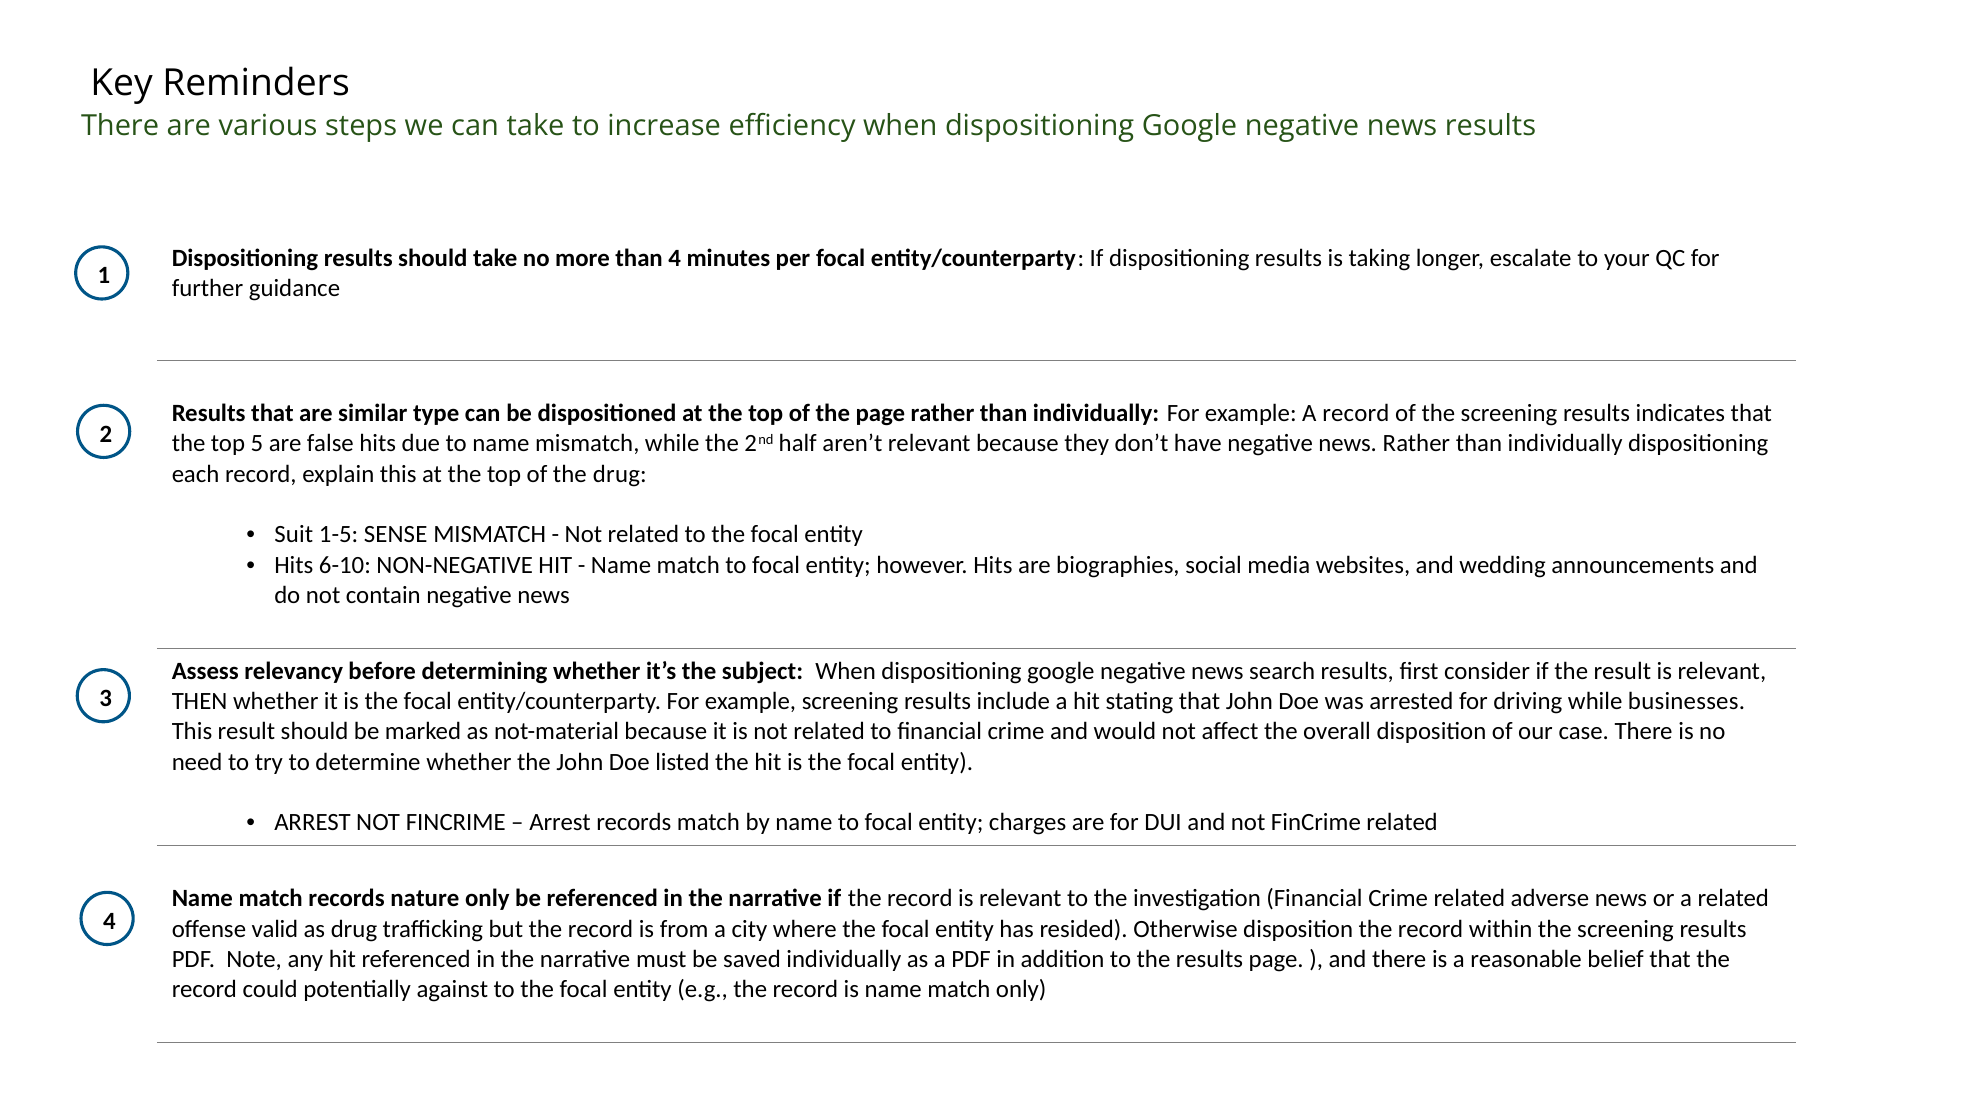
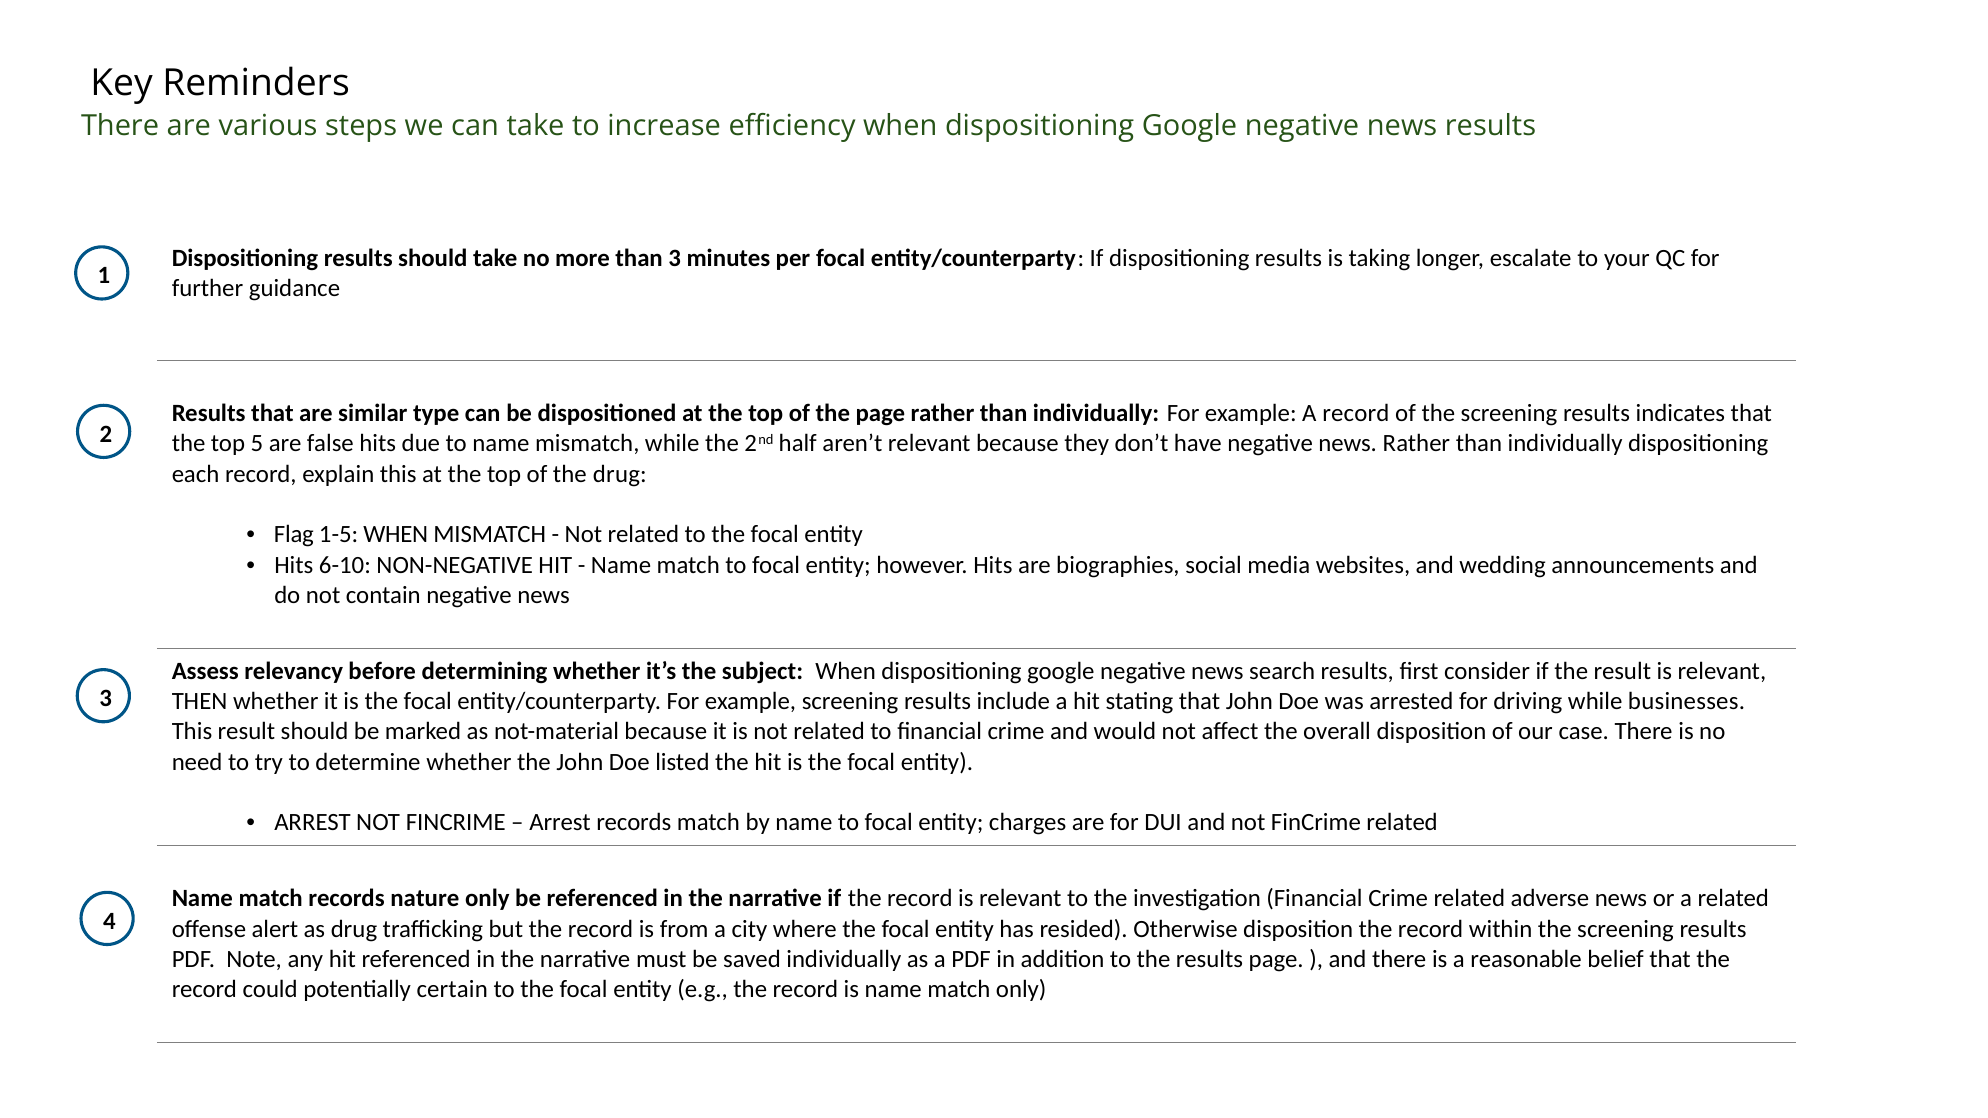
than 4: 4 -> 3 (675, 258)
Suit: Suit -> Flag (294, 535)
1-5 SENSE: SENSE -> WHEN (396, 535)
valid: valid -> alert (275, 929)
against: against -> certain (452, 990)
